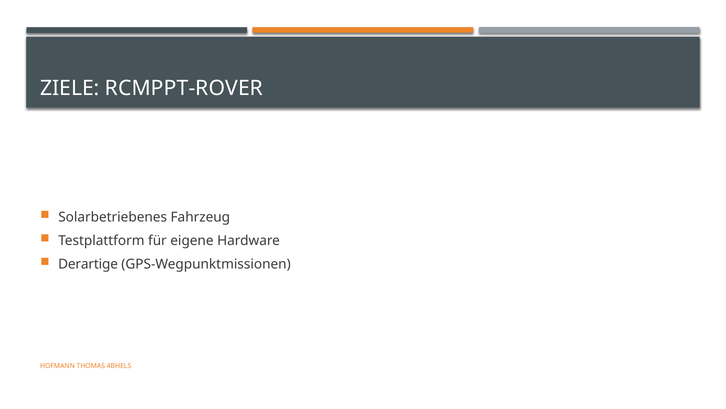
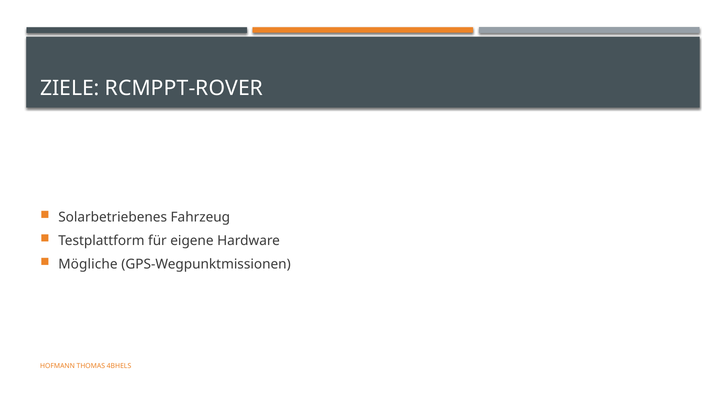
Derartige: Derartige -> Mögliche (88, 264)
